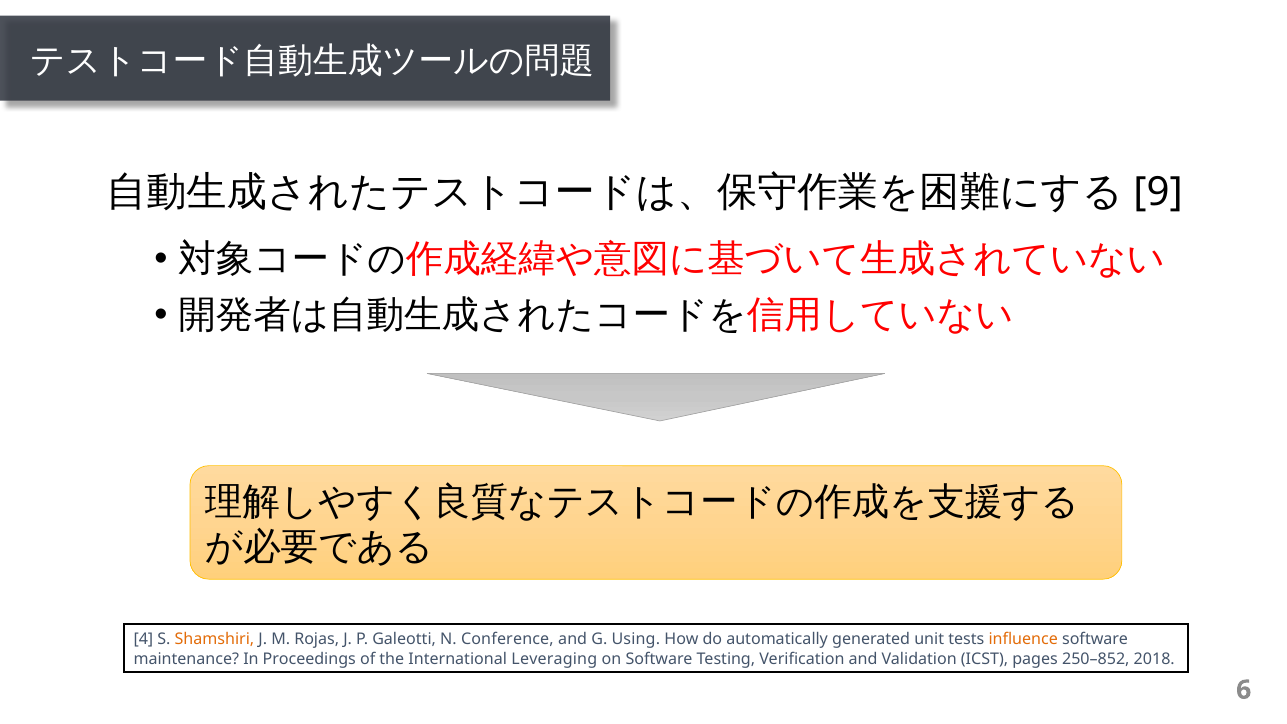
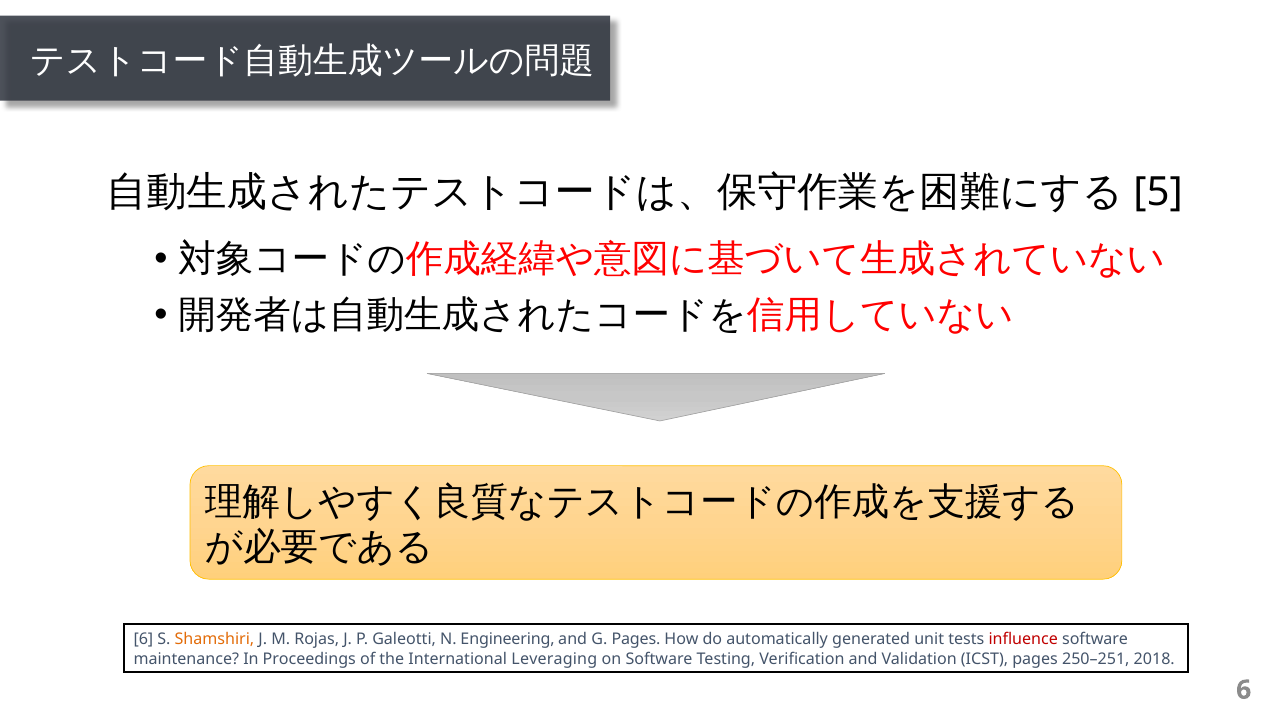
9: 9 -> 5 (1158, 192)
4: 4 -> 6 (143, 639)
Conference: Conference -> Engineering (508, 639)
G Using: Using -> Pages (636, 639)
inﬂuence colour: orange -> red (1023, 639)
250–852: 250–852 -> 250–251 (1096, 659)
